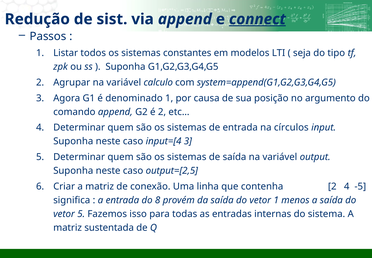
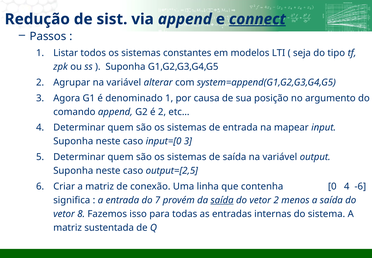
calculo: calculo -> alterar (158, 82)
círculos: círculos -> mapear (291, 127)
input=[4: input=[4 -> input=[0 (164, 141)
contenha 2: 2 -> 0 (332, 186)
-5: -5 -> -6 (360, 186)
8: 8 -> 7 (158, 200)
saída underline: none -> present (222, 200)
vetor 1: 1 -> 2 (276, 200)
vetor 5: 5 -> 8 (81, 214)
